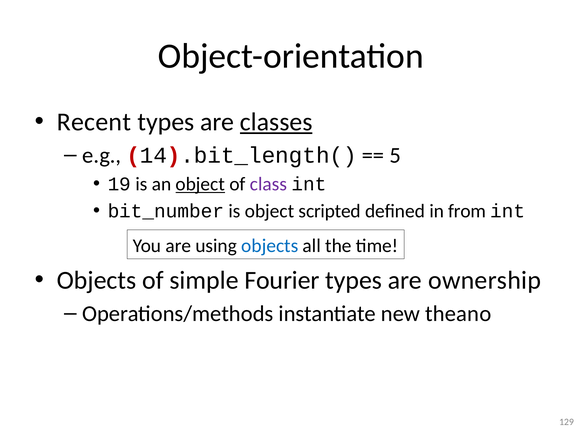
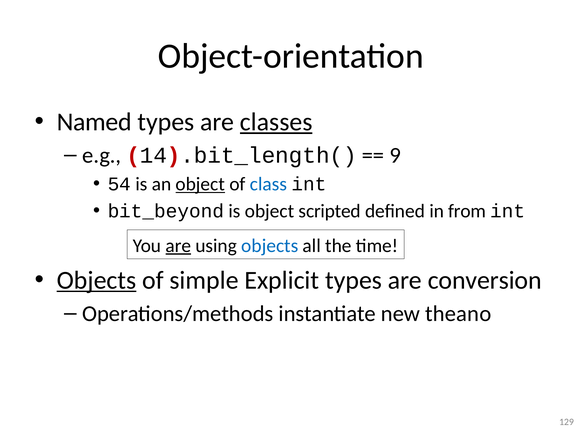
Recent: Recent -> Named (94, 122)
5: 5 -> 9 (395, 155)
19: 19 -> 54 (119, 184)
class colour: purple -> blue (268, 184)
bit_number: bit_number -> bit_beyond (166, 212)
are underline: none -> present (178, 246)
Objects underline: none -> present (96, 281)
Fourier: Fourier -> Explicit (282, 281)
ownership: ownership -> conversion (485, 281)
